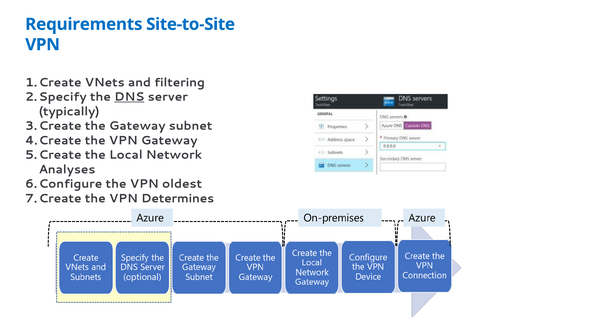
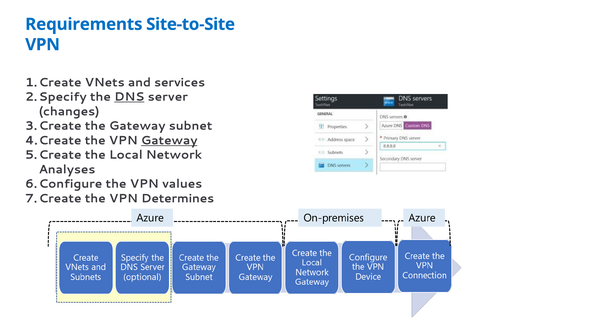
filtering: filtering -> services (180, 82)
typically: typically -> changes (69, 111)
Gateway underline: none -> present (169, 141)
oldest: oldest -> values (182, 184)
